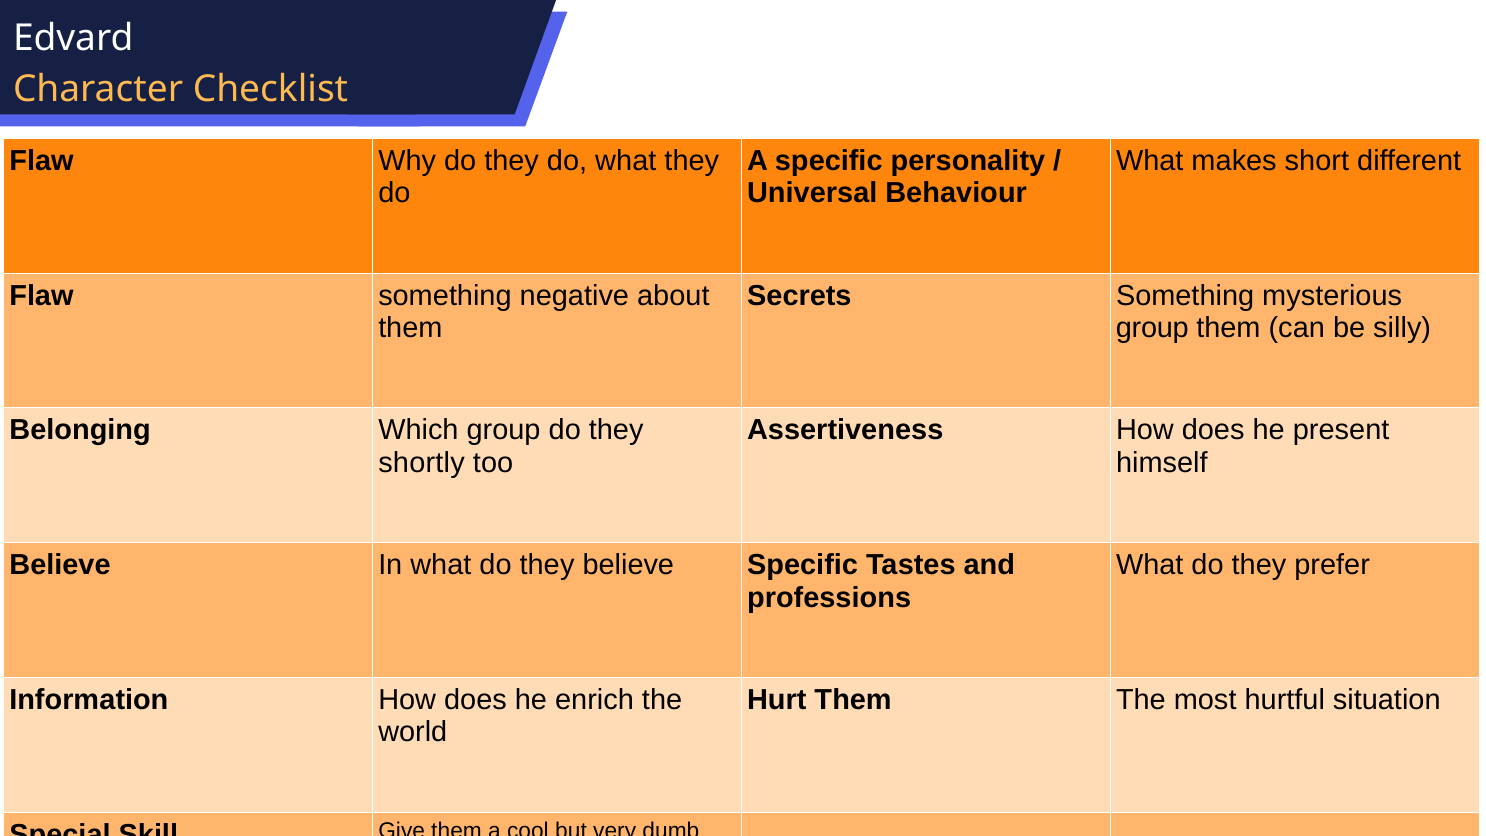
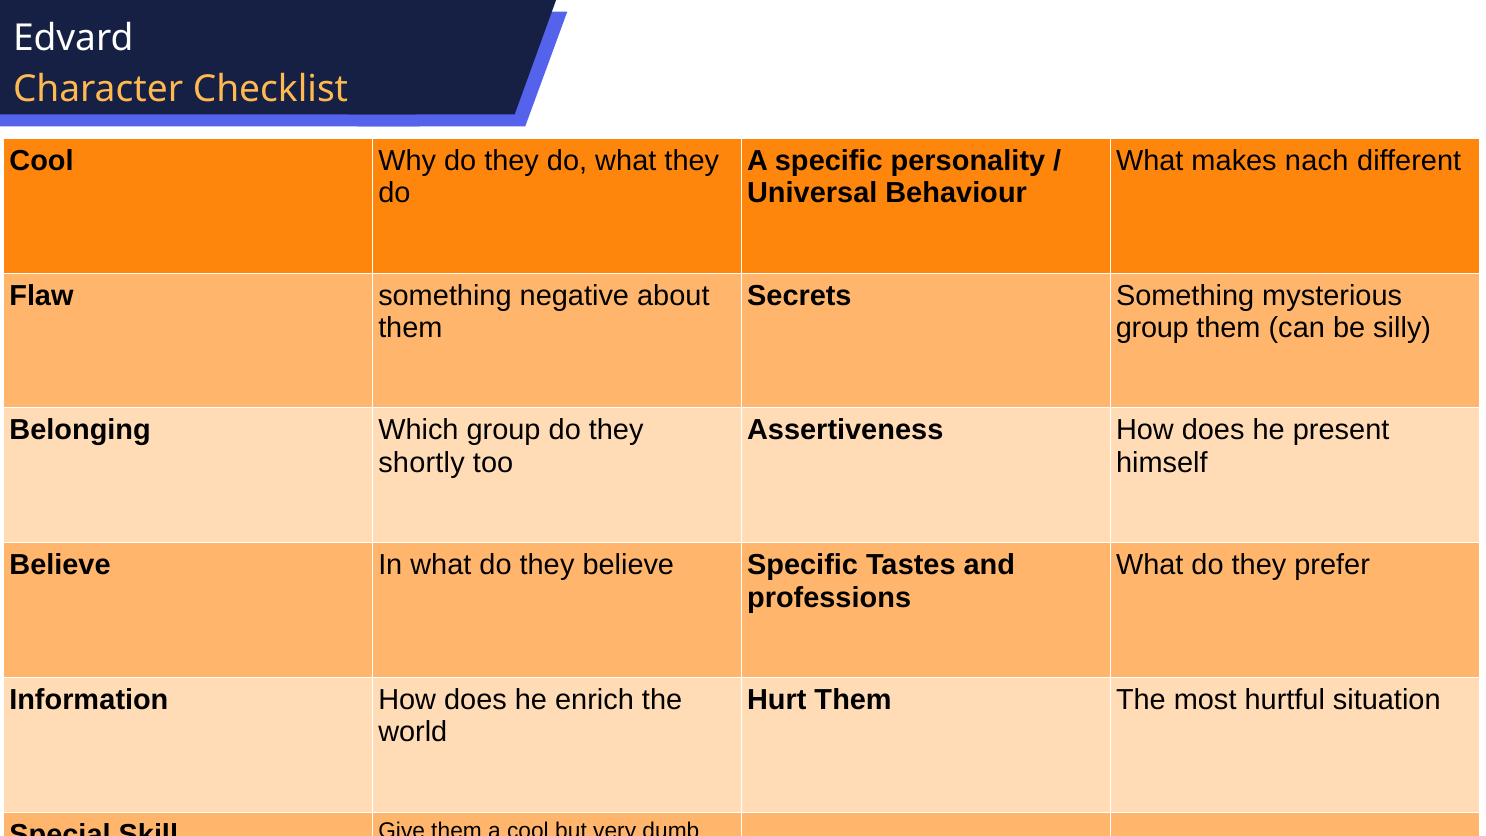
Flaw: Flaw -> Cool (42, 161)
short: short -> nach (1317, 161)
